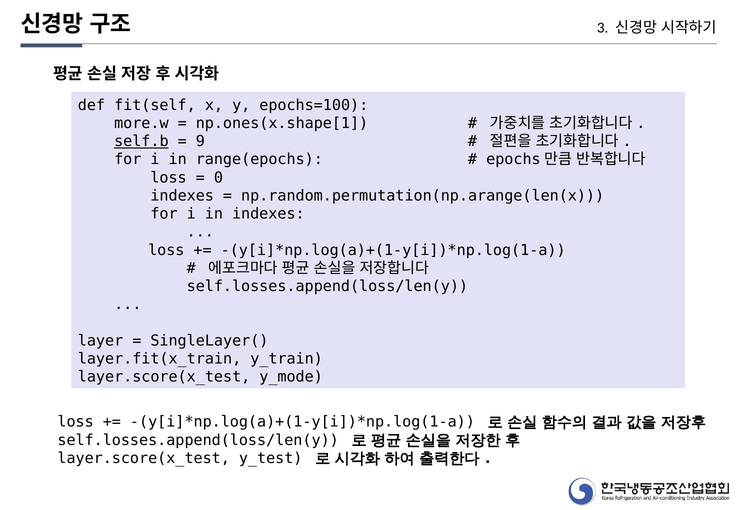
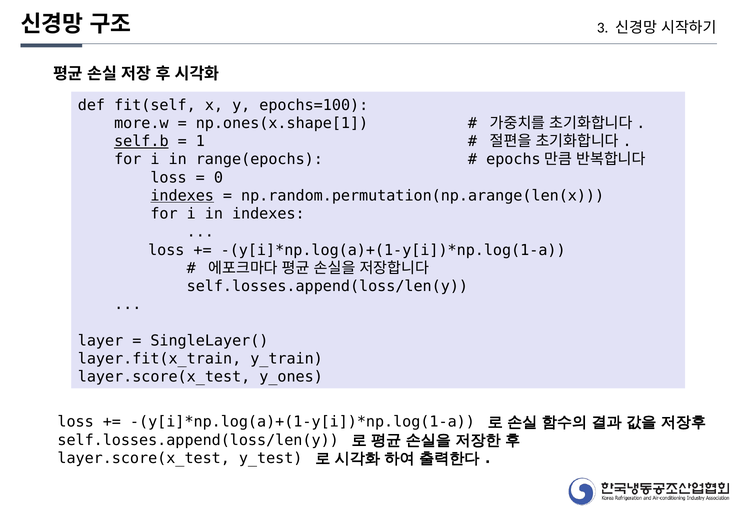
9: 9 -> 1 (200, 141)
indexes underline: none -> present (182, 196)
y_mode: y_mode -> y_ones (291, 377)
